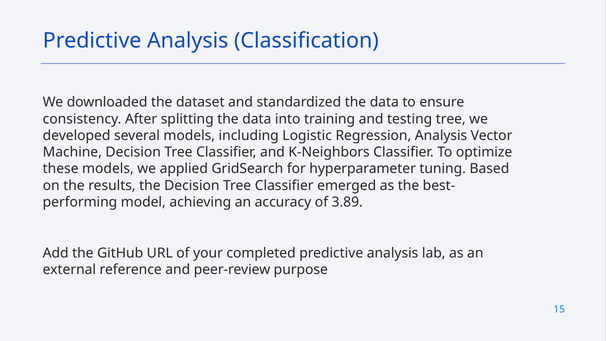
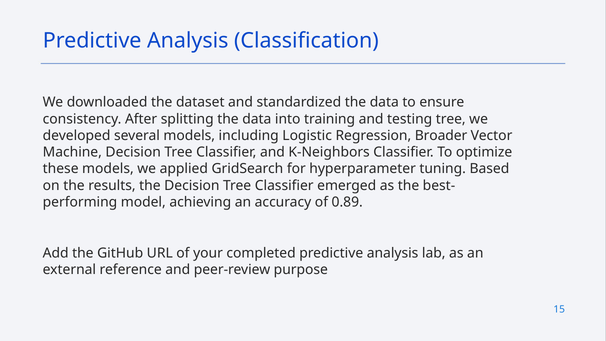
Regression Analysis: Analysis -> Broader (441, 136)
3.89: 3.89 -> 0.89 (347, 202)
